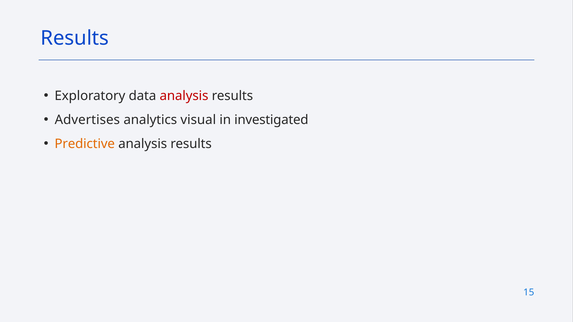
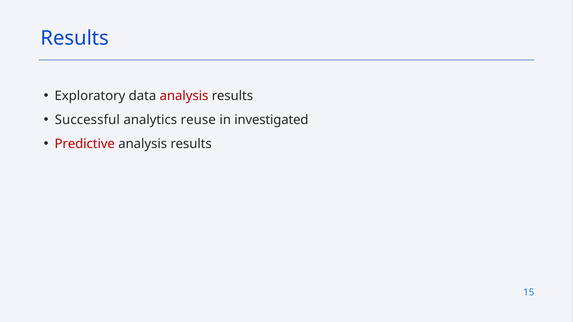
Advertises: Advertises -> Successful (87, 120)
visual: visual -> reuse (198, 120)
Predictive colour: orange -> red (85, 144)
